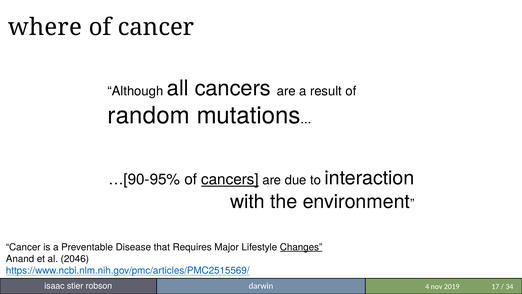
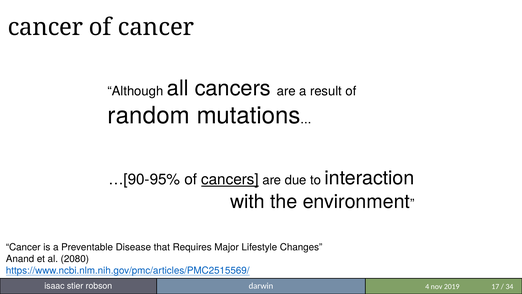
where: where -> cancer (45, 27)
Changes underline: present -> none (301, 247)
2046: 2046 -> 2080 (75, 259)
